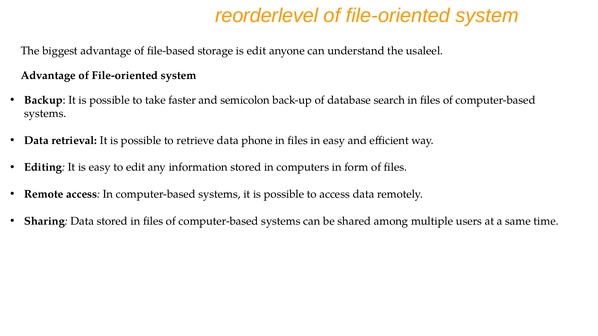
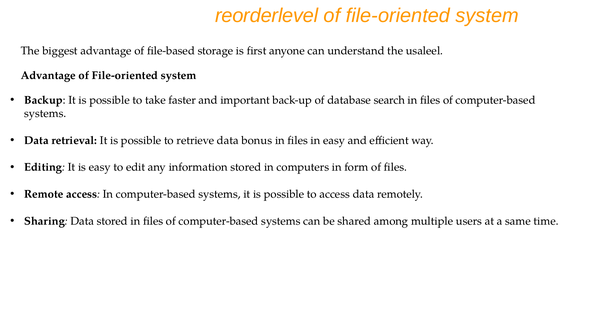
is edit: edit -> first (257, 51)
semicolon: semicolon -> important (245, 100)
phone: phone -> bonus (257, 141)
